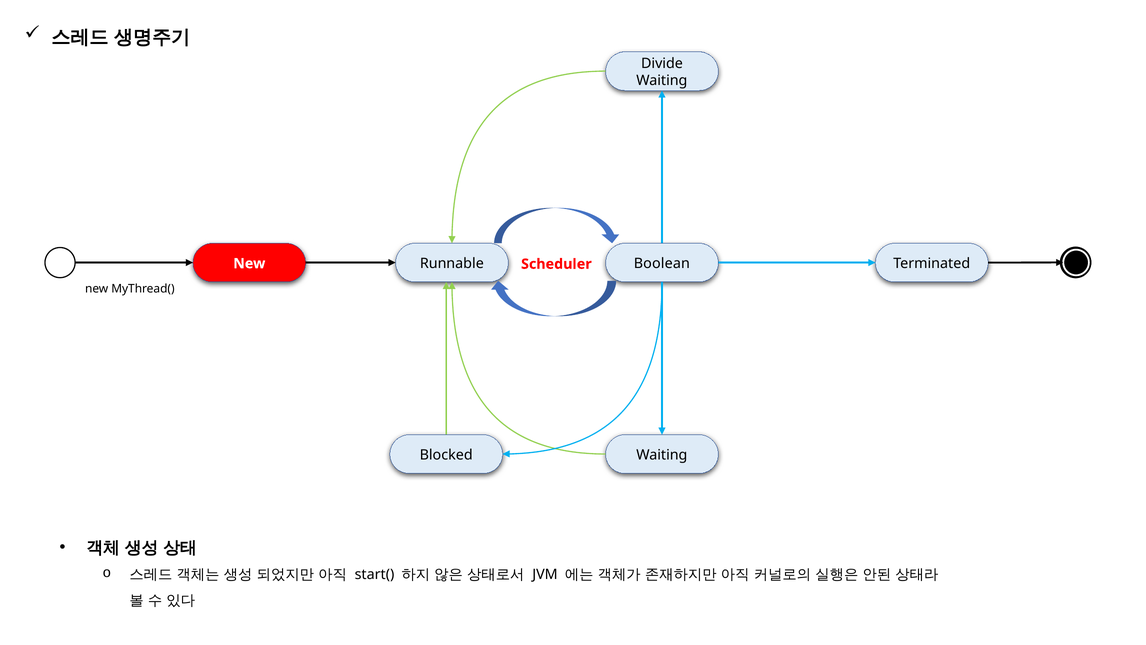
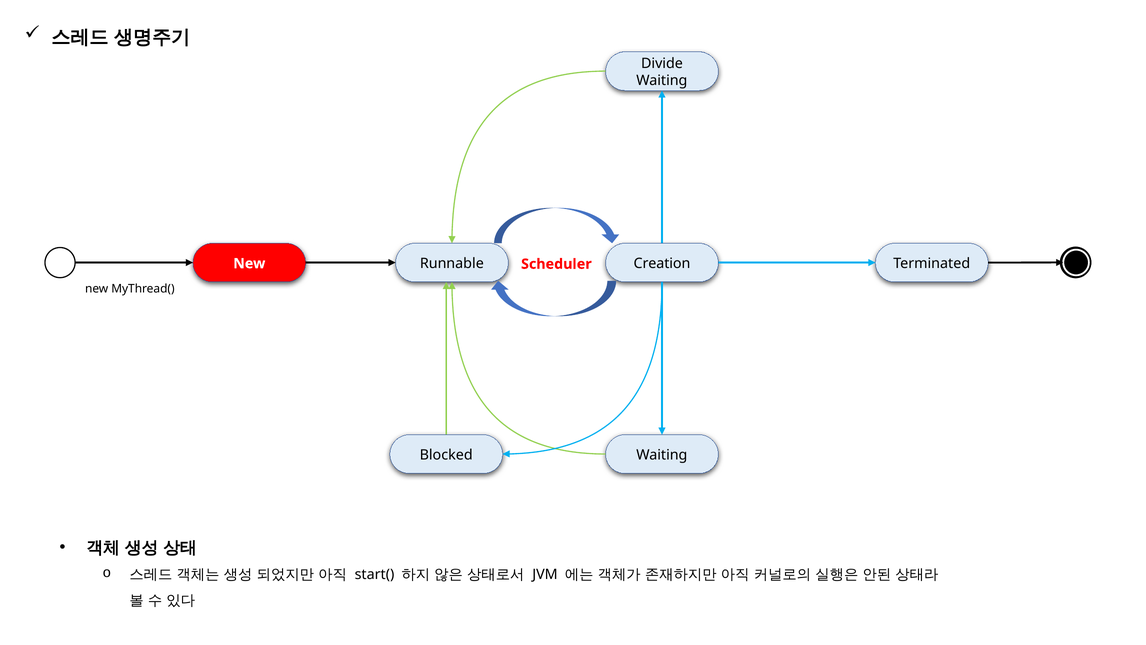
Boolean: Boolean -> Creation (662, 263)
